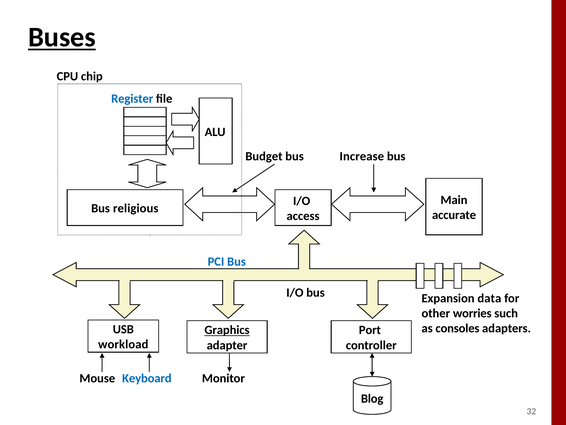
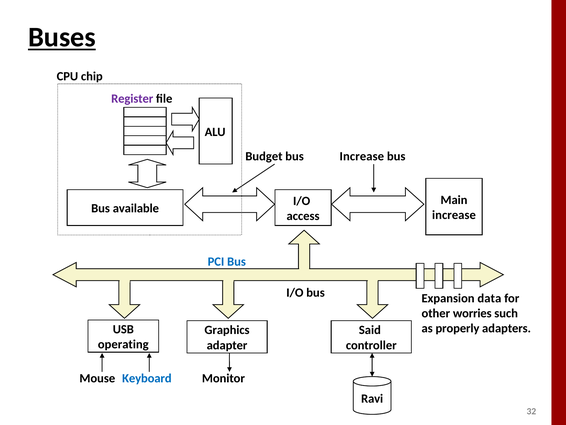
Register colour: blue -> purple (132, 99)
religious: religious -> available (136, 208)
accurate: accurate -> increase (454, 215)
consoles: consoles -> properly (457, 328)
Graphics underline: present -> none (227, 330)
Port: Port -> Said (370, 330)
workload: workload -> operating (123, 344)
Blog: Blog -> Ravi (372, 398)
